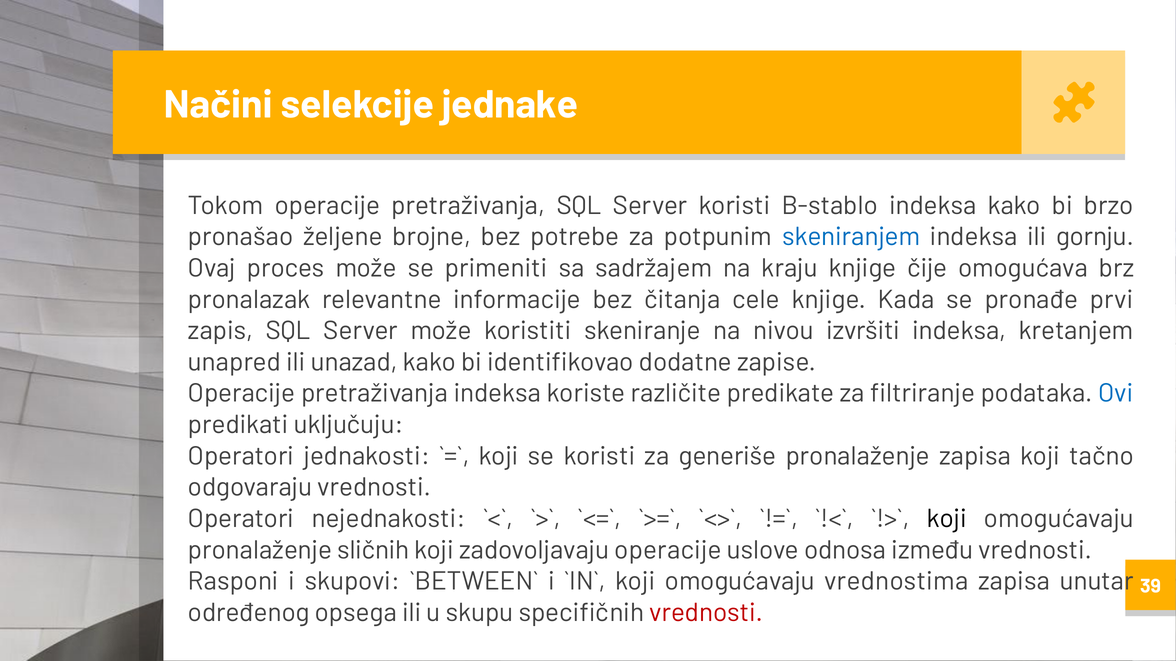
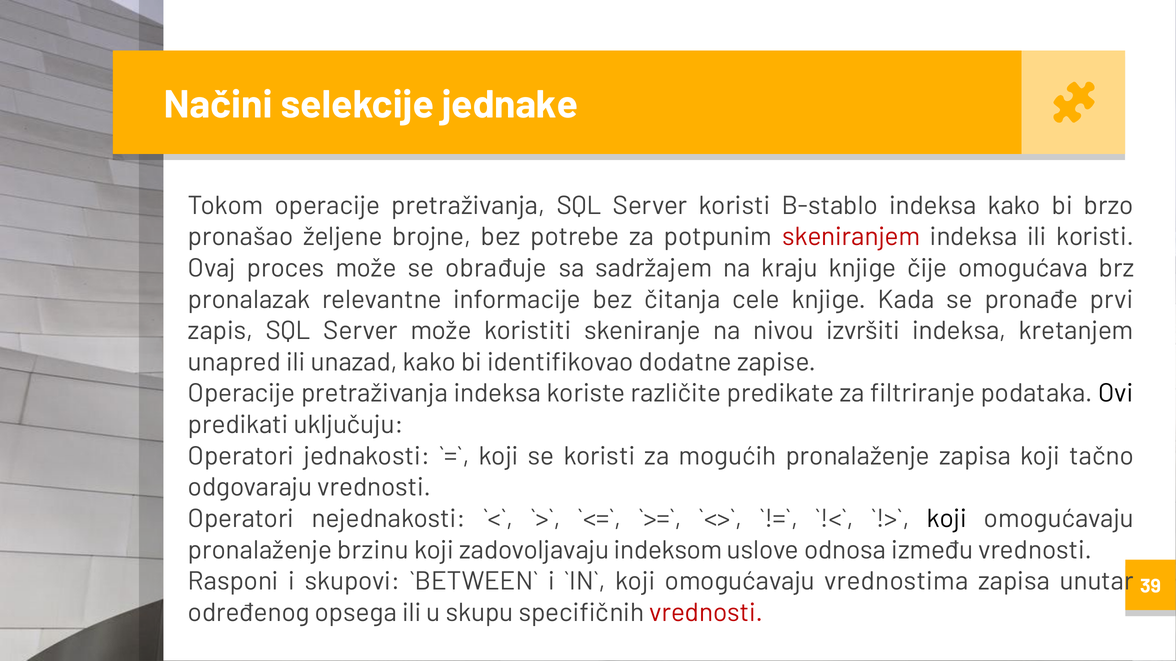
skeniranjem colour: blue -> red (851, 237)
ili gornju: gornju -> koristi (1095, 237)
primeniti: primeniti -> obrađuje (496, 268)
Ovi colour: blue -> black (1116, 394)
generiše: generiše -> mogućih (728, 456)
sličnih: sličnih -> brzinu (373, 550)
zadovoljavaju operacije: operacije -> indeksom (668, 550)
